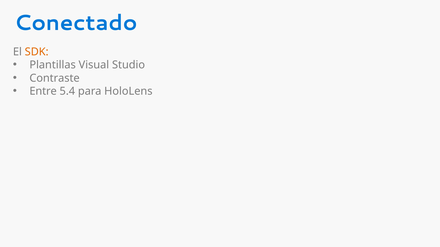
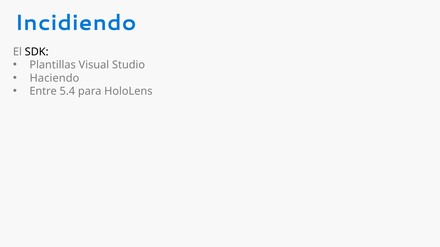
Conectado: Conectado -> Incidiendo (76, 23)
SDK colour: orange -> black (37, 52)
Contraste: Contraste -> Haciendo (54, 78)
